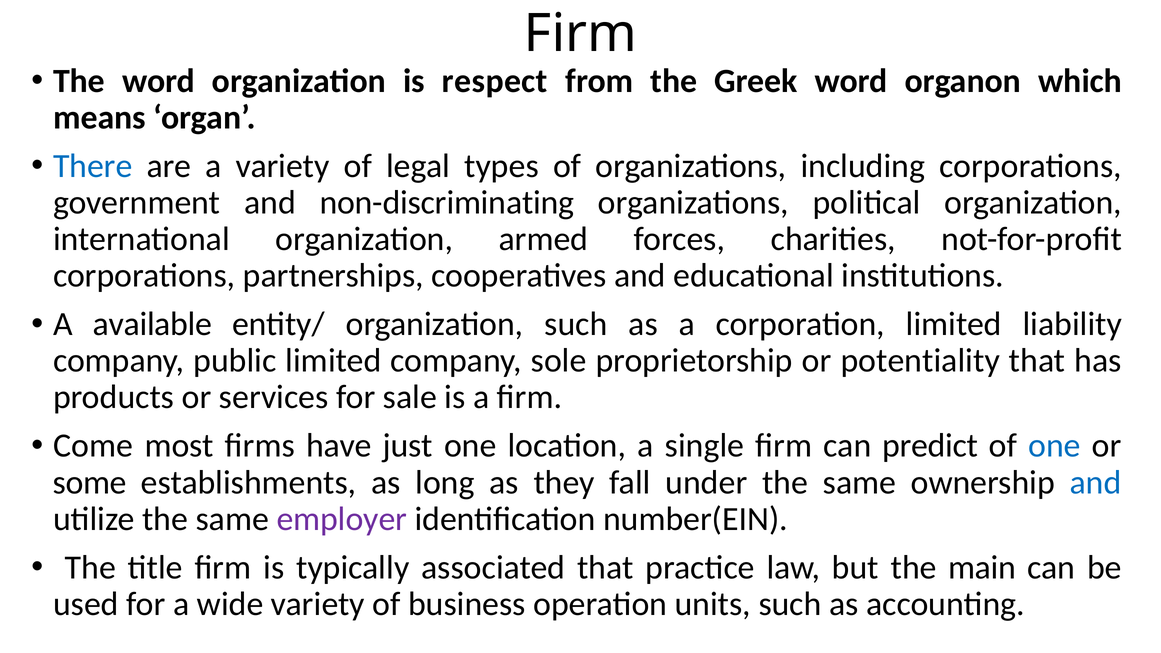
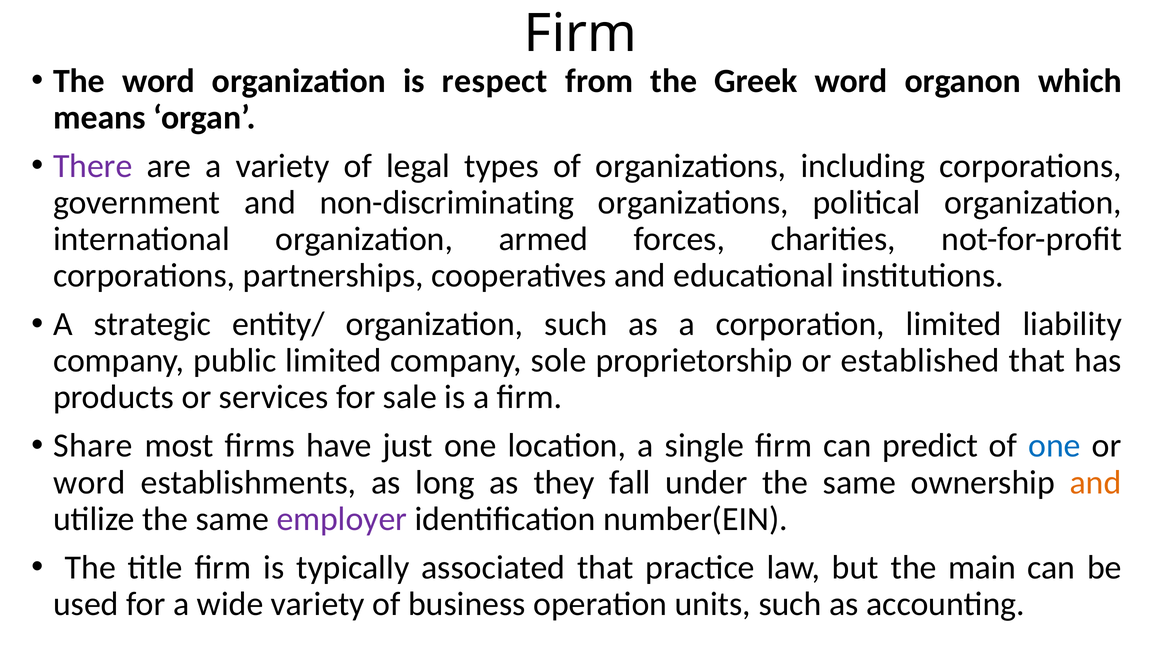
There colour: blue -> purple (93, 166)
available: available -> strategic (152, 324)
potentiality: potentiality -> established (920, 361)
Come: Come -> Share (93, 446)
some: some -> word (89, 482)
and colour: blue -> orange (1096, 482)
